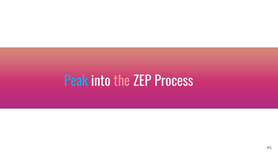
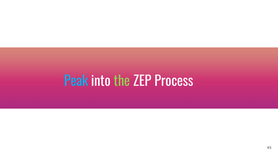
the colour: pink -> light green (122, 81)
